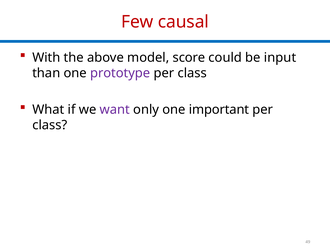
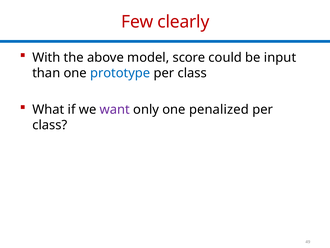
causal: causal -> clearly (183, 22)
prototype colour: purple -> blue (120, 73)
important: important -> penalized (219, 109)
